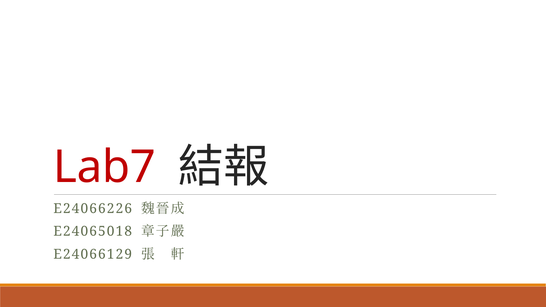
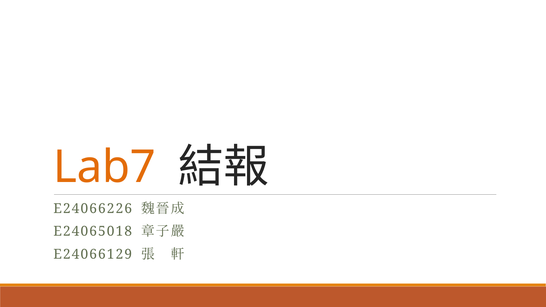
Lab7 colour: red -> orange (105, 167)
